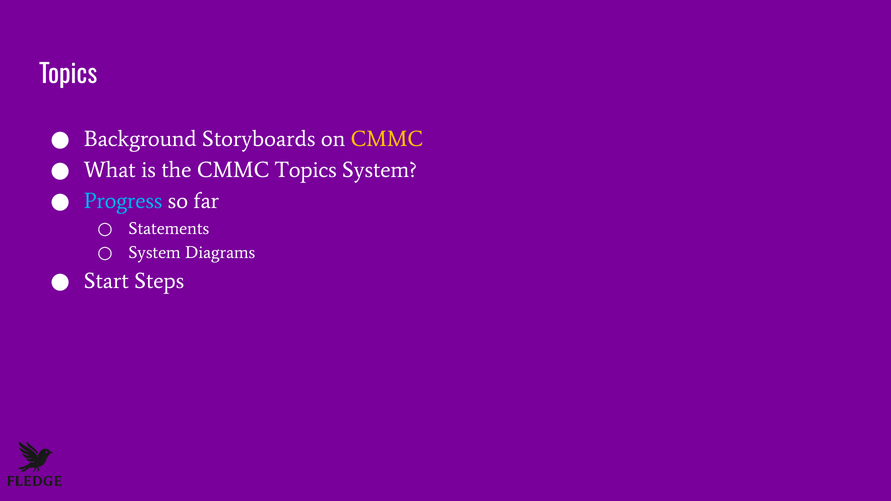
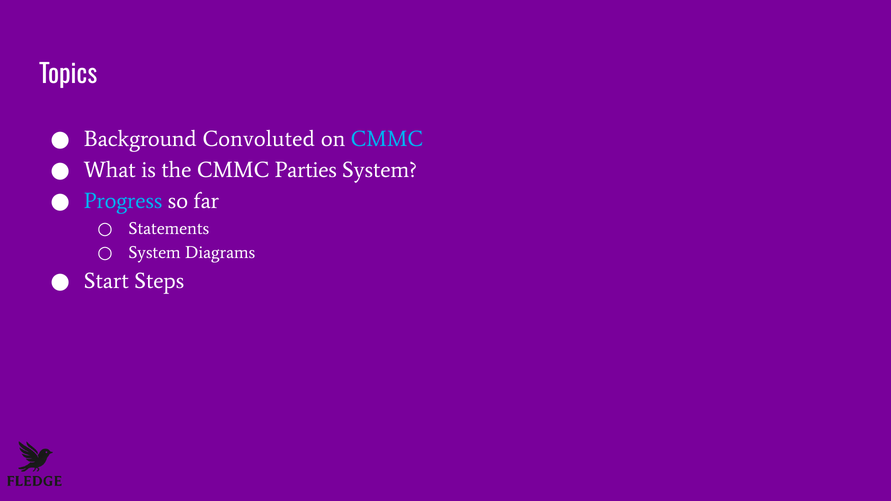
Storyboards: Storyboards -> Convoluted (259, 139)
CMMC colour: yellow -> light blue (387, 139)
CMMC Topics: Topics -> Parties (306, 170)
